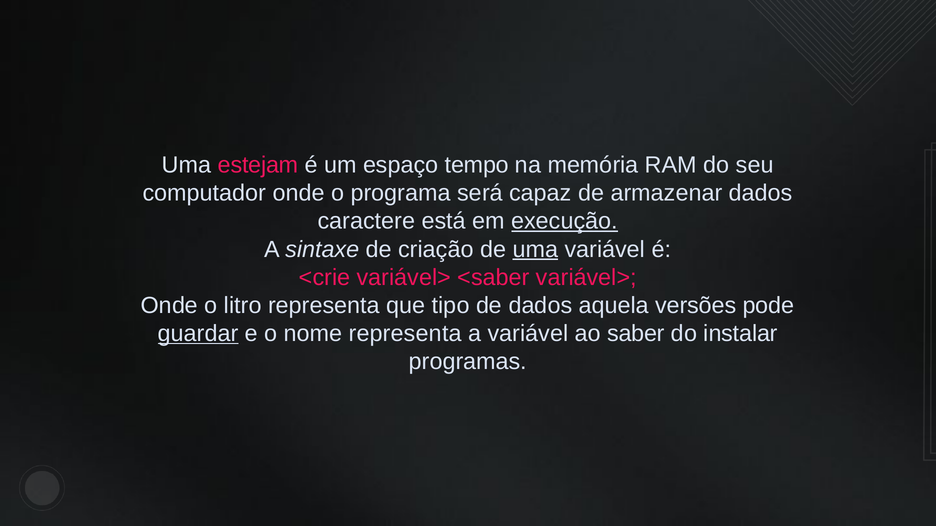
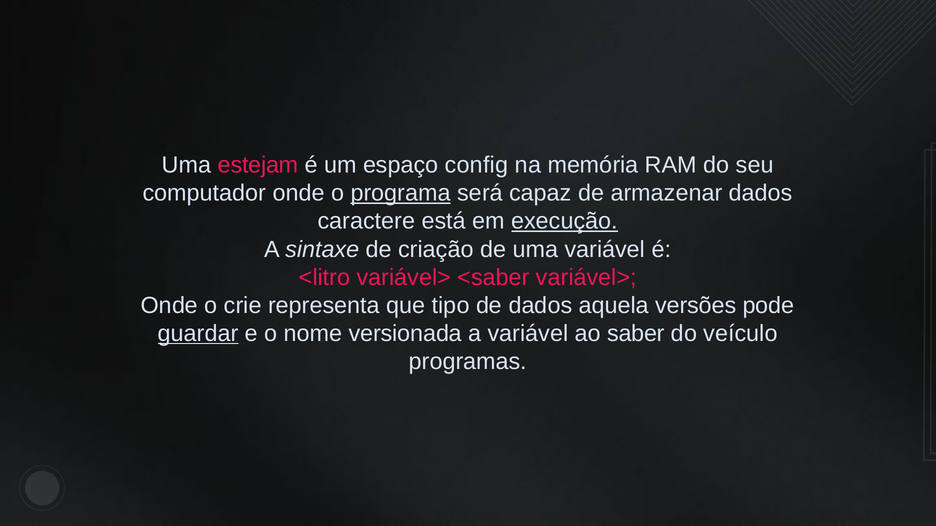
tempo: tempo -> config (477, 165)
programa underline: none -> present (401, 193)
uma underline: present -> none (535, 250)
<crie: <crie -> <litro (325, 278)
litro: litro -> crie (243, 306)
nome representa: representa -> versionada (405, 334)
instalar: instalar -> veículo (741, 334)
